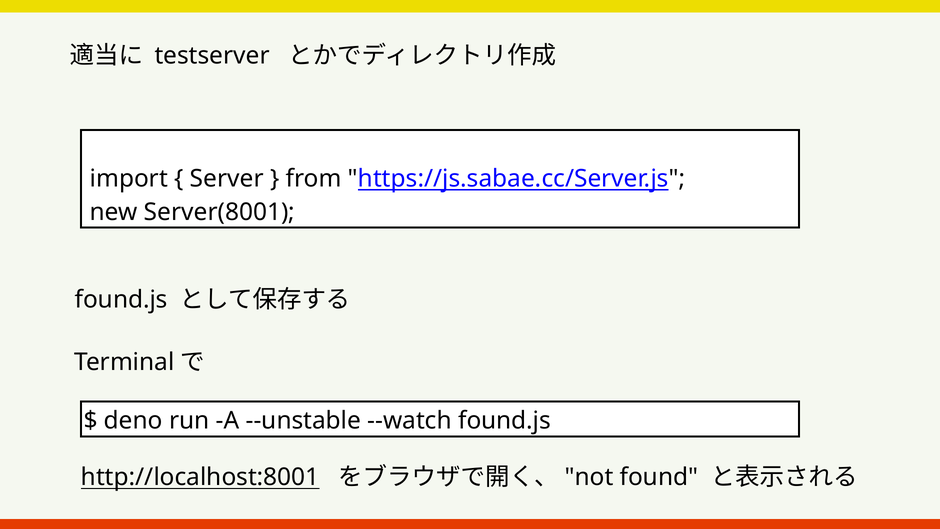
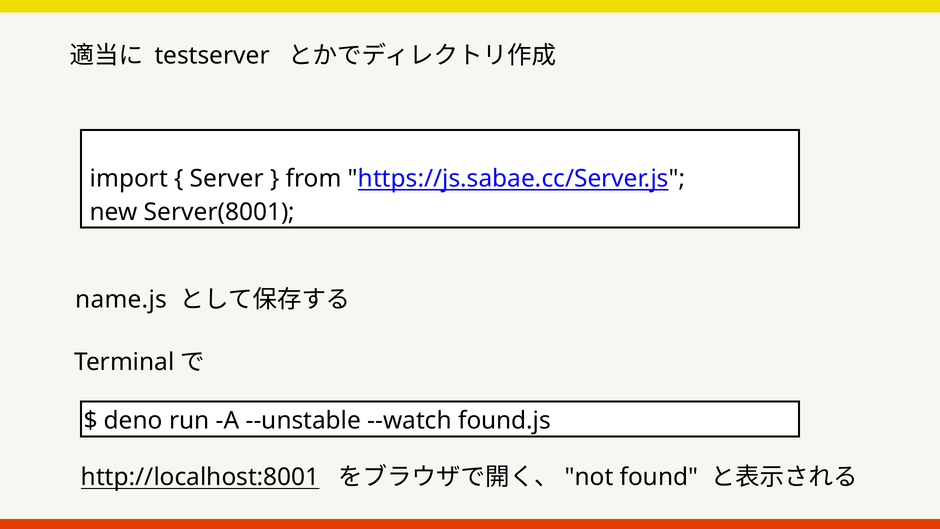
found.js: found.js -> name.js (121, 300)
